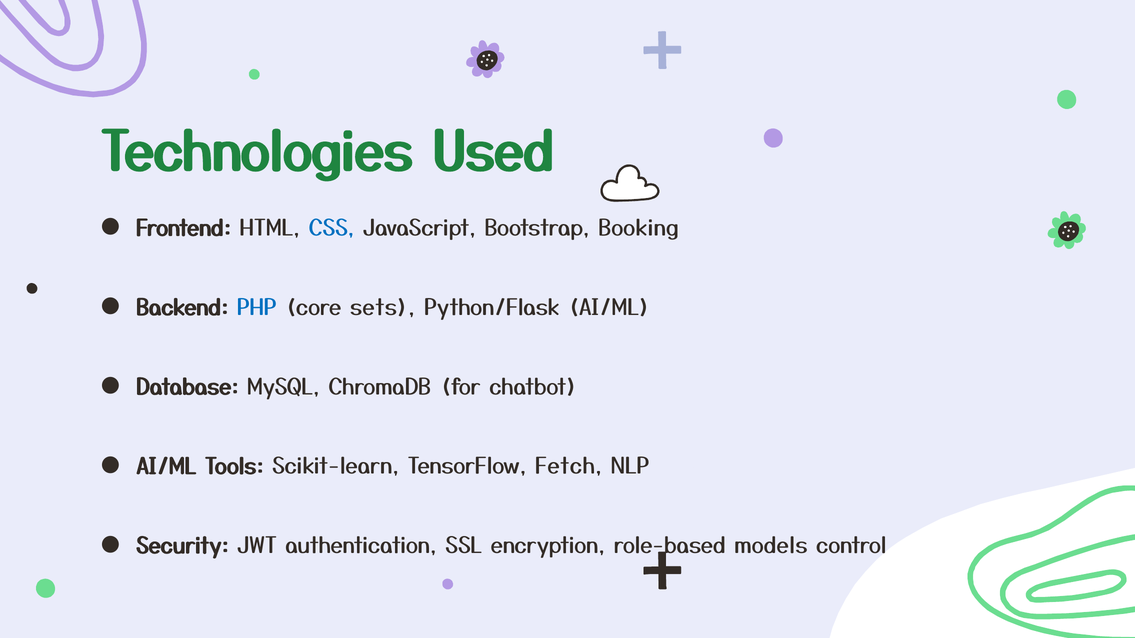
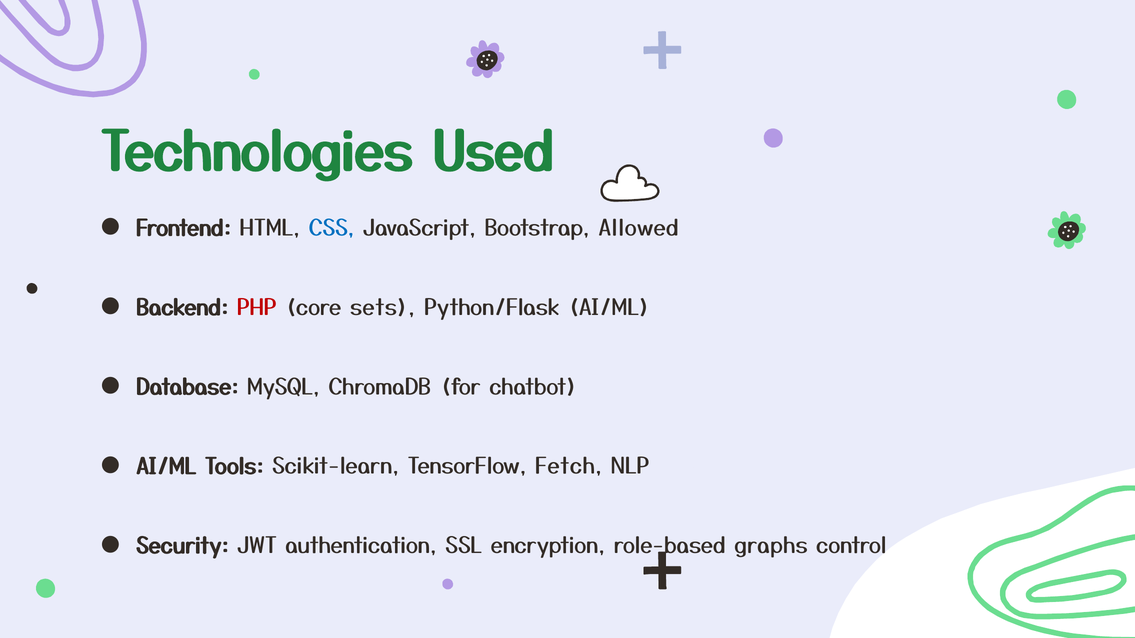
Booking: Booking -> Allowed (639, 229)
PHP colour: blue -> red (257, 308)
models: models -> graphs (771, 546)
